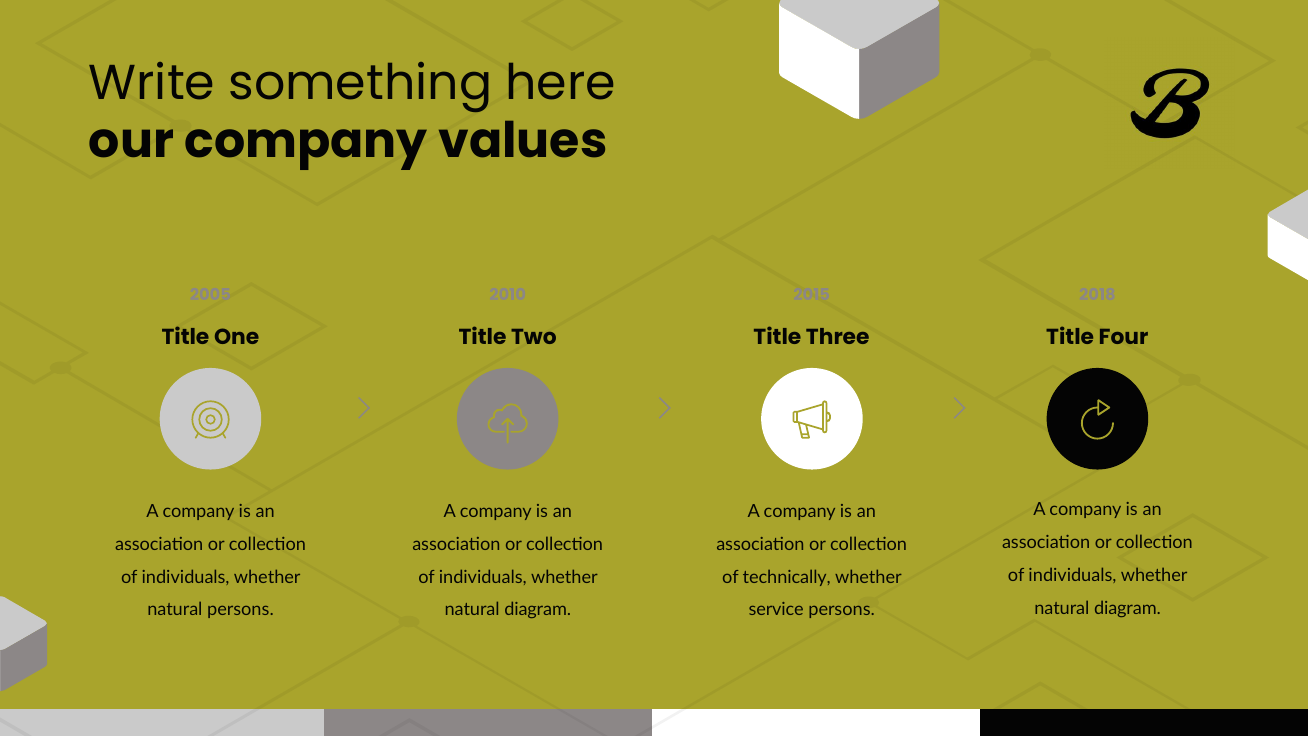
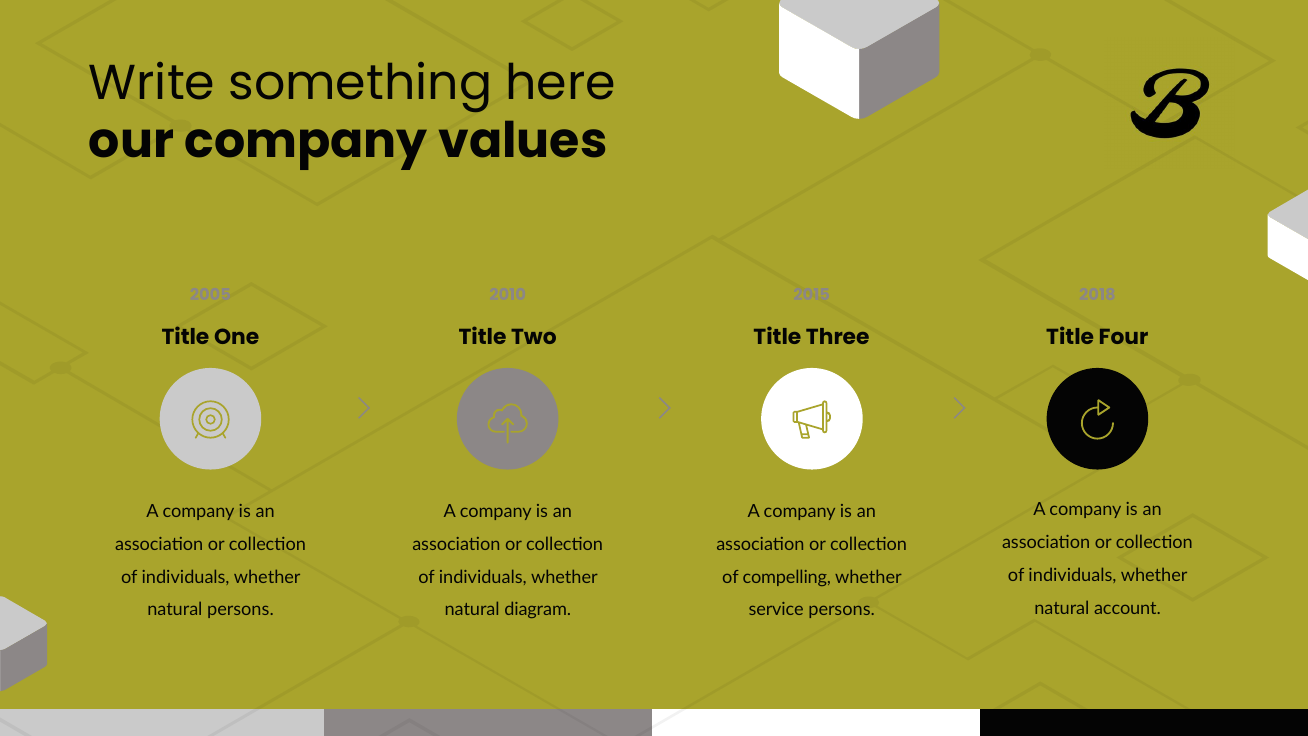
technically: technically -> compelling (787, 577)
diagram: diagram -> account (1127, 608)
